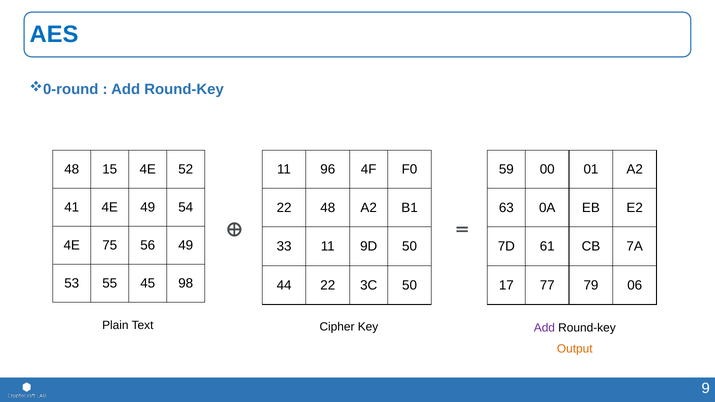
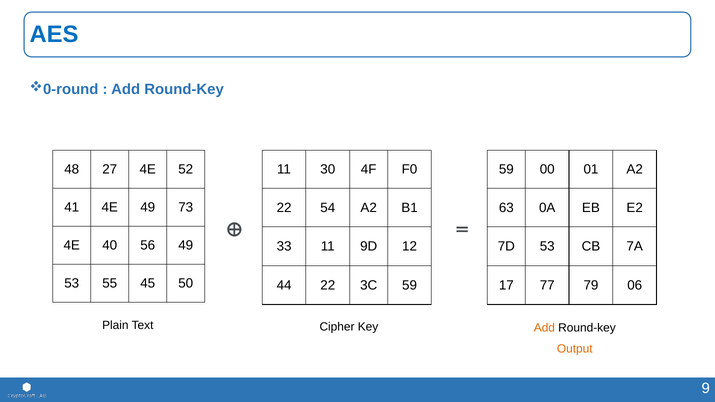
15: 15 -> 27 (110, 169)
96: 96 -> 30 (328, 169)
54: 54 -> 73 (186, 207)
22 48: 48 -> 54 (328, 208)
75: 75 -> 40 (110, 245)
9D 50: 50 -> 12 (410, 247)
7D 61: 61 -> 53 (547, 247)
98: 98 -> 50 (186, 283)
3C 50: 50 -> 59 (410, 285)
Add colour: purple -> orange (544, 328)
